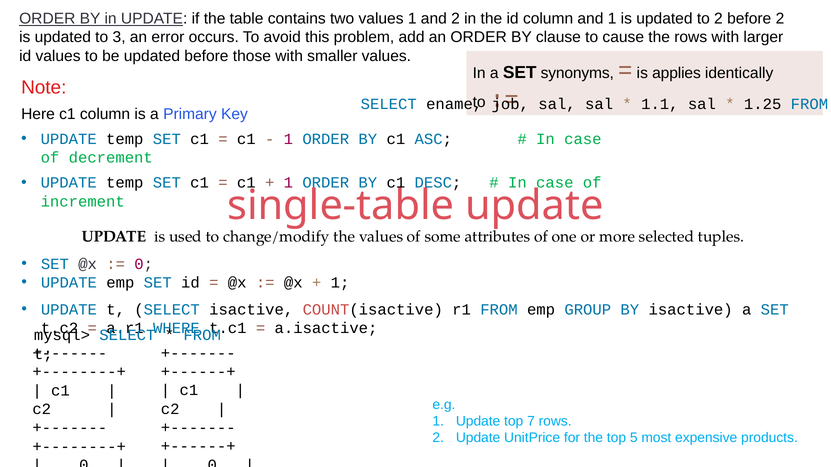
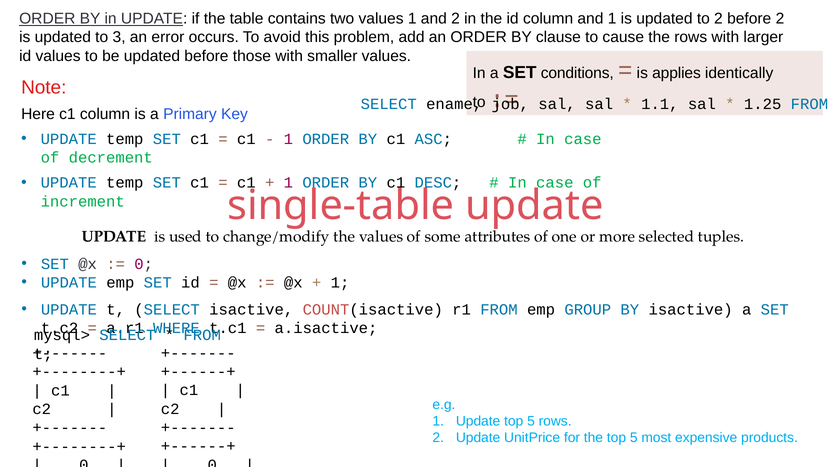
synonyms: synonyms -> conditions (577, 73)
Update top 7: 7 -> 5 (531, 422)
